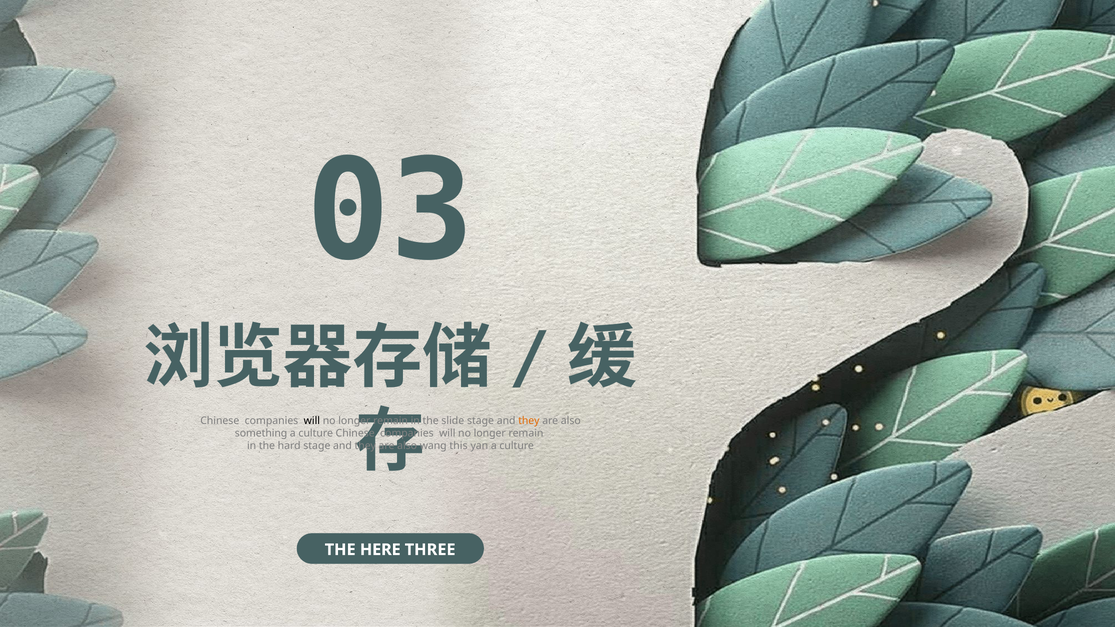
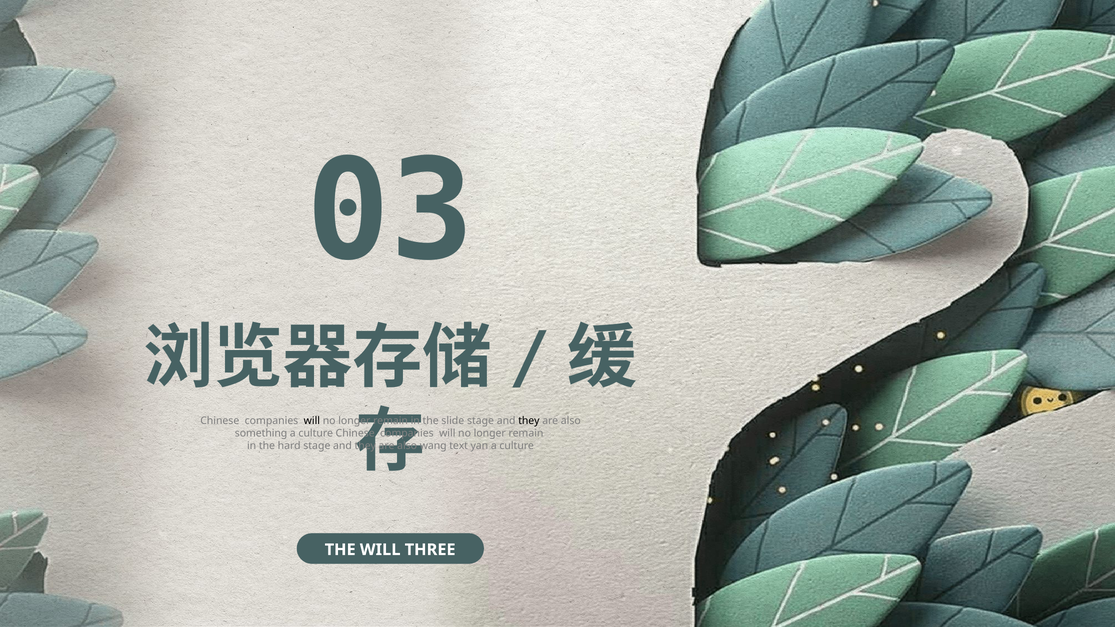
they colour: orange -> black (529, 421)
this: this -> text (459, 446)
THE HERE: HERE -> WILL (380, 550)
